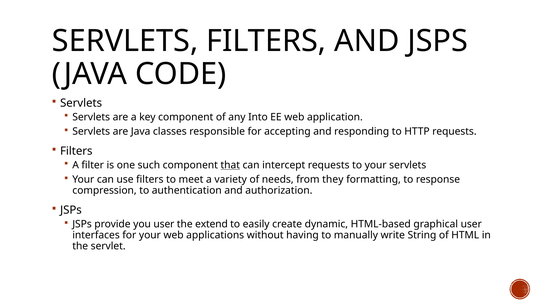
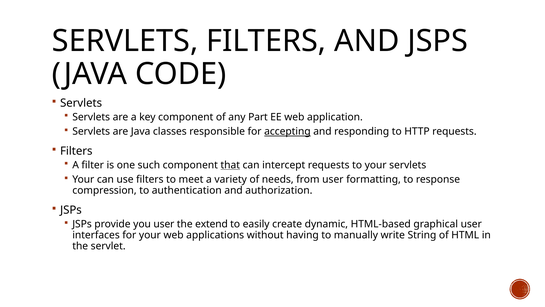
Into: Into -> Part (258, 117)
accepting underline: none -> present (287, 131)
from they: they -> user (333, 179)
